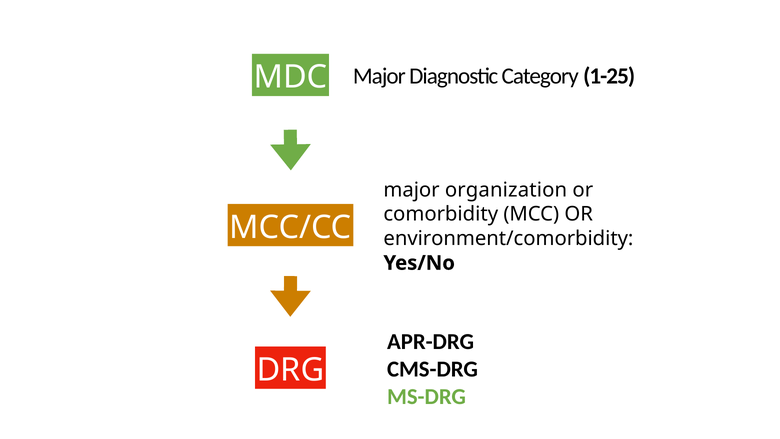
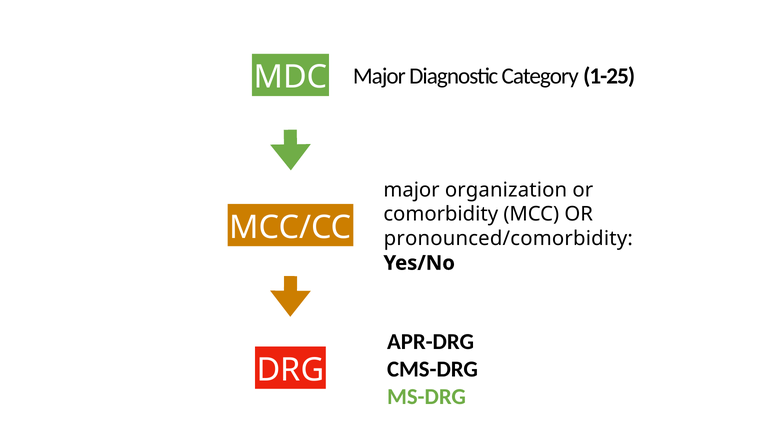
environment/comorbidity: environment/comorbidity -> pronounced/comorbidity (508, 239)
